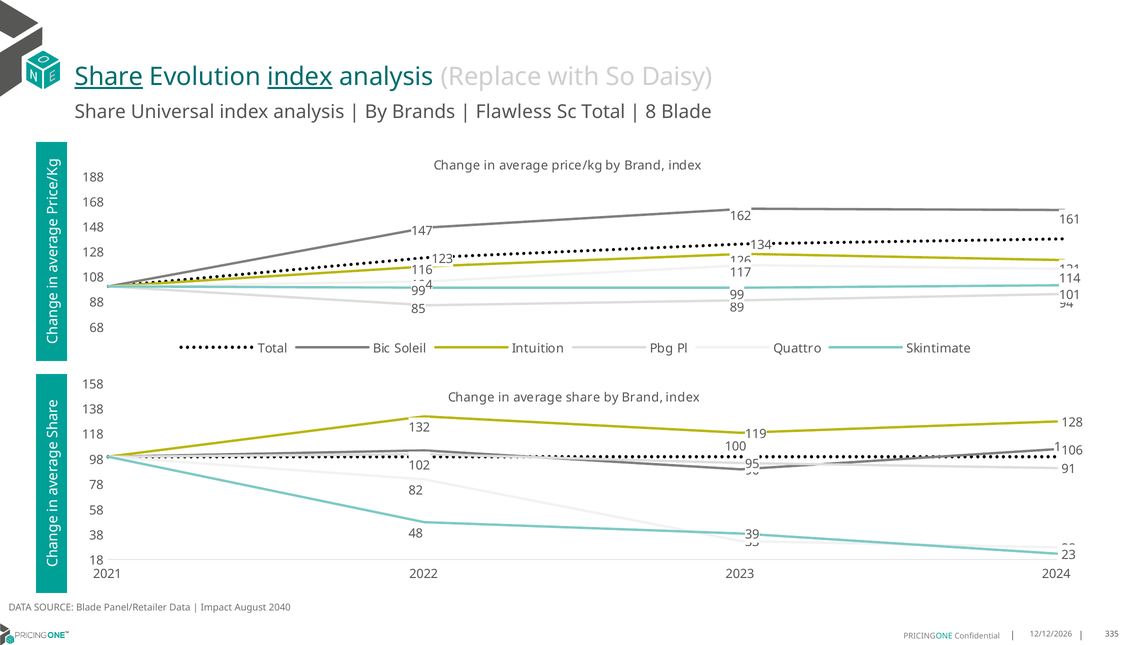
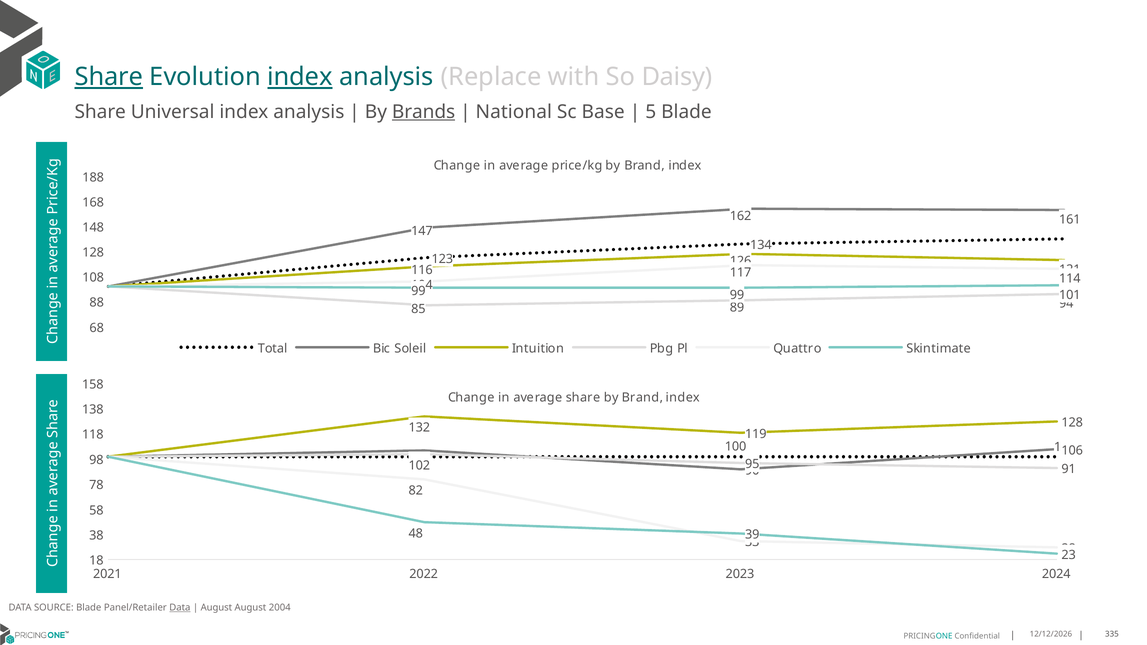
Brands underline: none -> present (424, 112)
Flawless: Flawless -> National (514, 112)
Sc Total: Total -> Base (603, 112)
8: 8 -> 5 (651, 112)
Data underline: none -> present (180, 608)
Impact: Impact -> August (216, 608)
2040: 2040 -> 2004 (280, 608)
